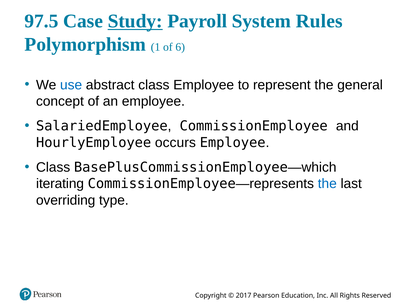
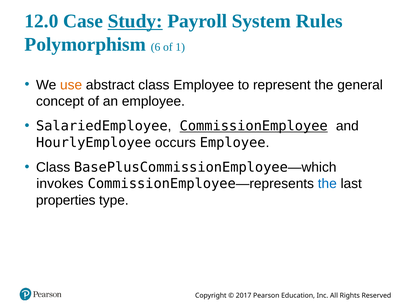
97.5: 97.5 -> 12.0 (41, 21)
1: 1 -> 6 (156, 47)
6: 6 -> 1 (180, 47)
use colour: blue -> orange (71, 85)
CommissionEmployee underline: none -> present (254, 126)
iterating: iterating -> invokes (60, 184)
overriding: overriding -> properties (66, 200)
